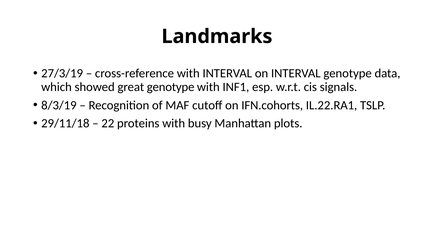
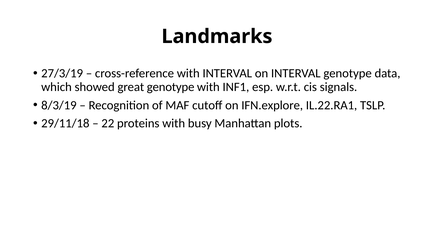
IFN.cohorts: IFN.cohorts -> IFN.explore (272, 105)
